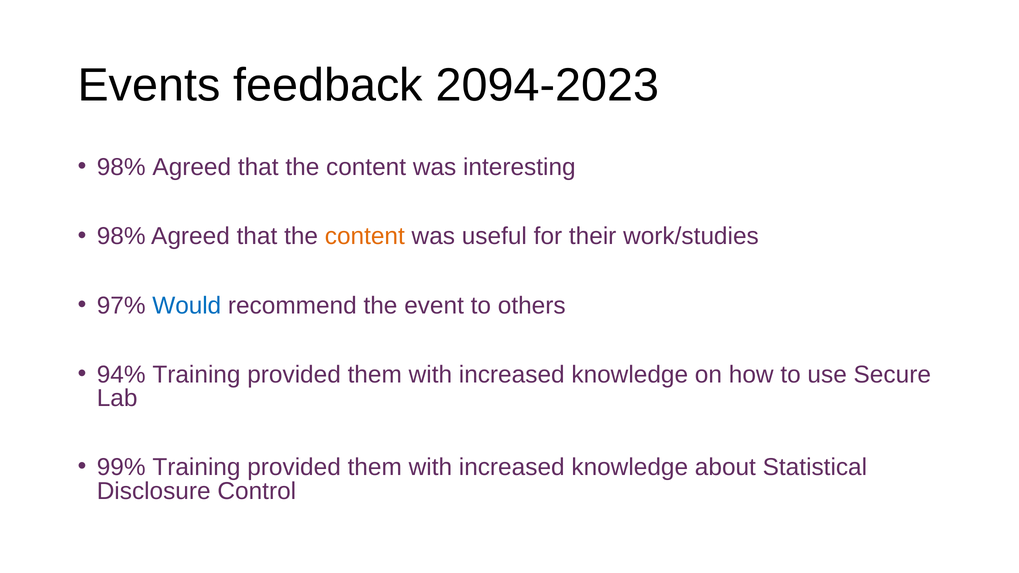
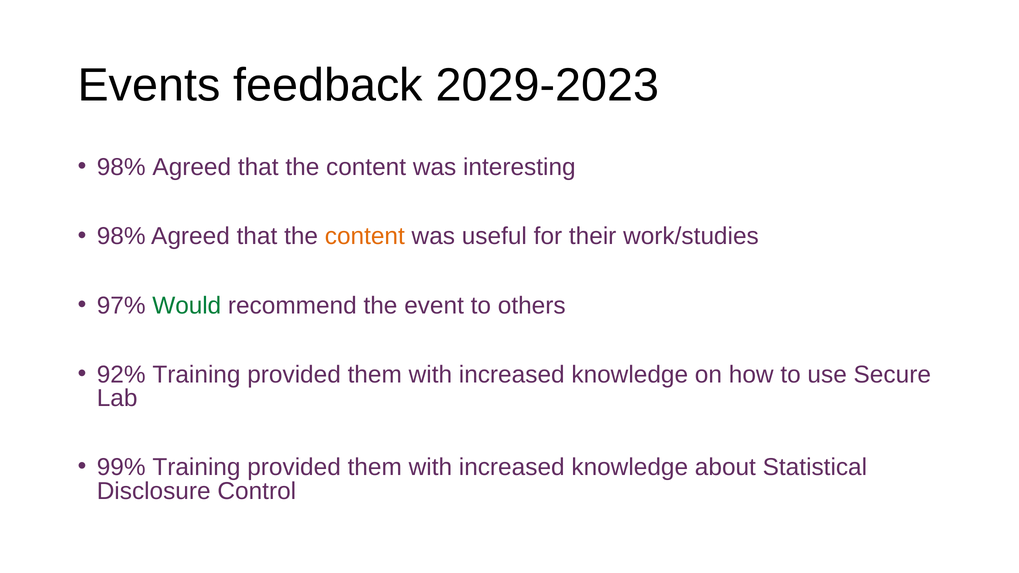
2094-2023: 2094-2023 -> 2029-2023 (547, 86)
Would colour: blue -> green (187, 306)
94%: 94% -> 92% (121, 375)
